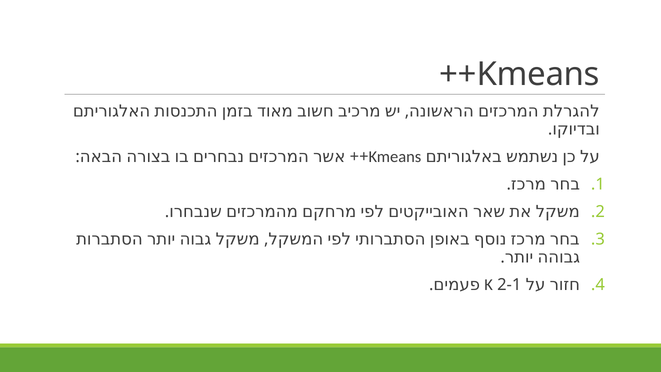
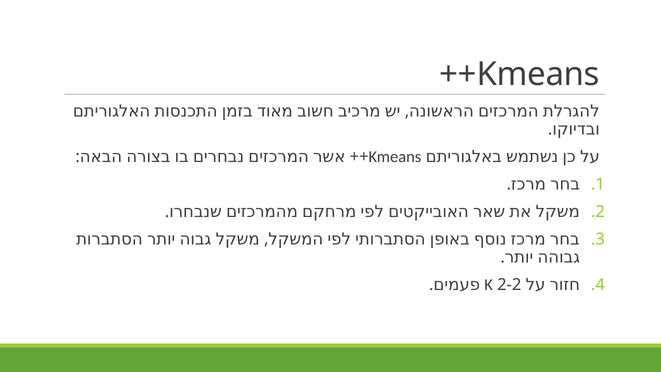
2-1: 2-1 -> 2-2 (509, 284)
